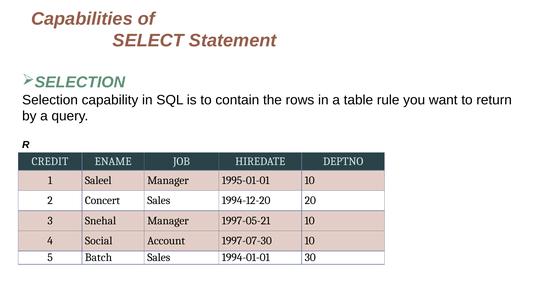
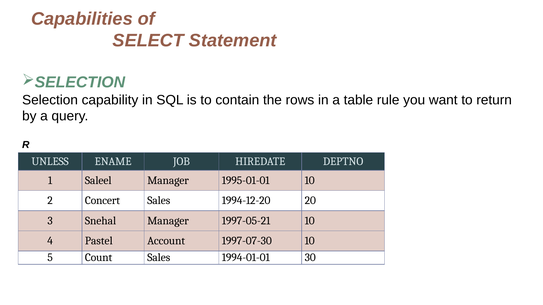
CREDIT: CREDIT -> UNLESS (50, 162)
Social: Social -> Pastel (99, 241)
Batch: Batch -> Count (99, 258)
